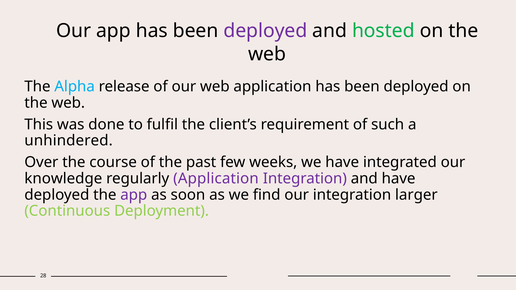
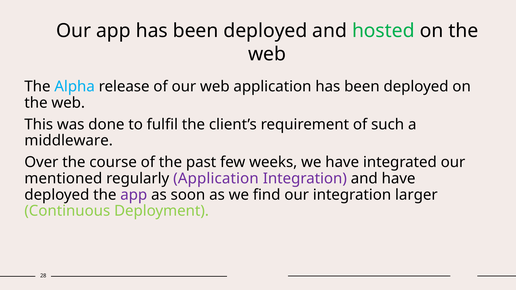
deployed colour: purple -> black (265, 31)
unhindered: unhindered -> middleware (69, 141)
knowledge: knowledge -> mentioned (63, 179)
